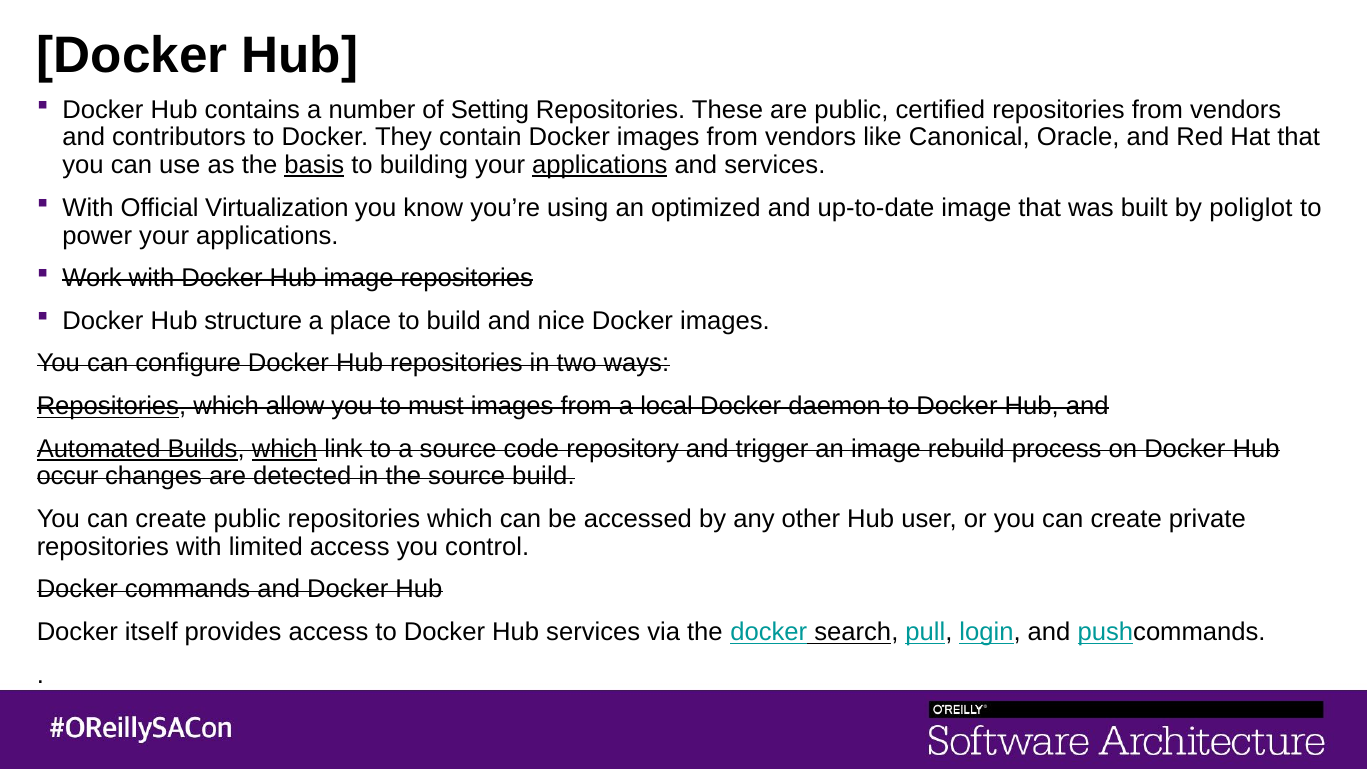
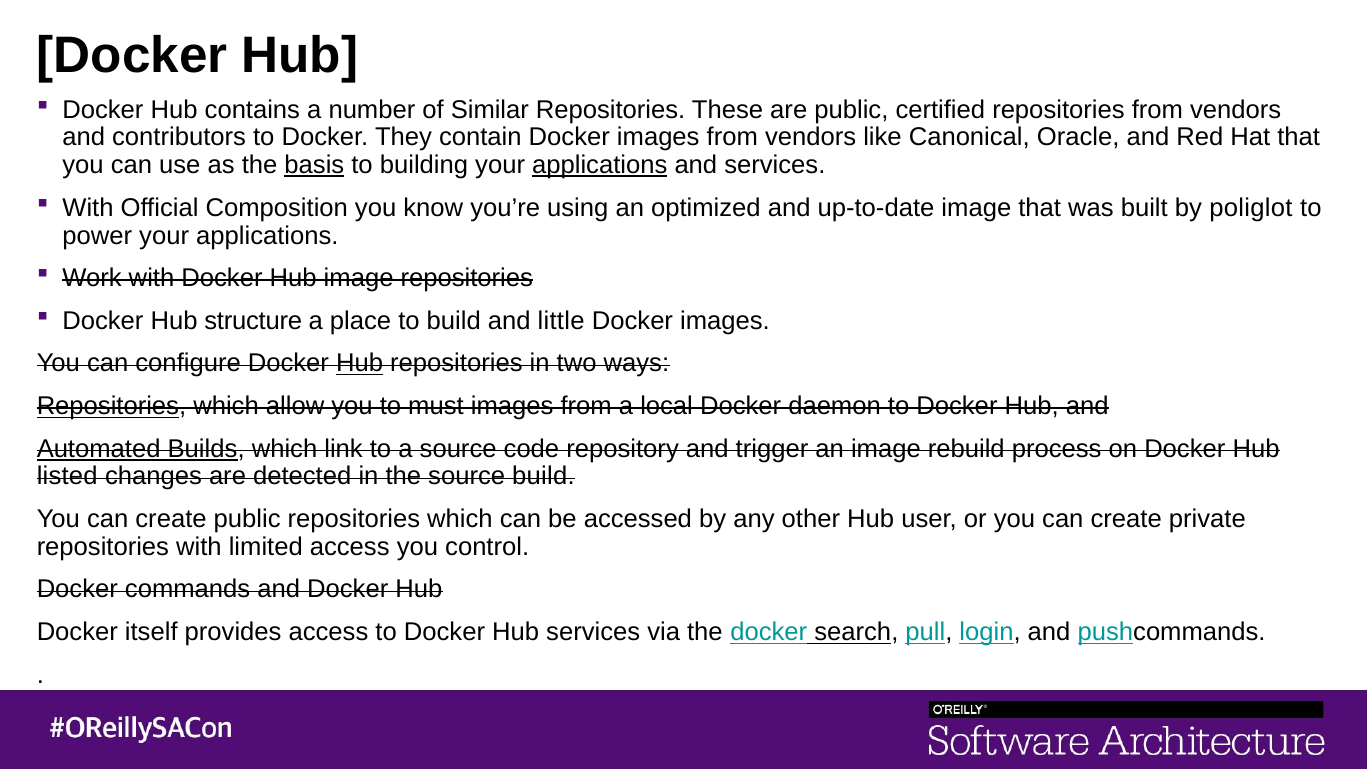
Setting: Setting -> Similar (490, 110)
Virtualization: Virtualization -> Composition (277, 208)
nice: nice -> little (561, 321)
Hub underline: none -> present (360, 363)
which underline: present -> none (285, 449)
occur: occur -> listed (67, 476)
